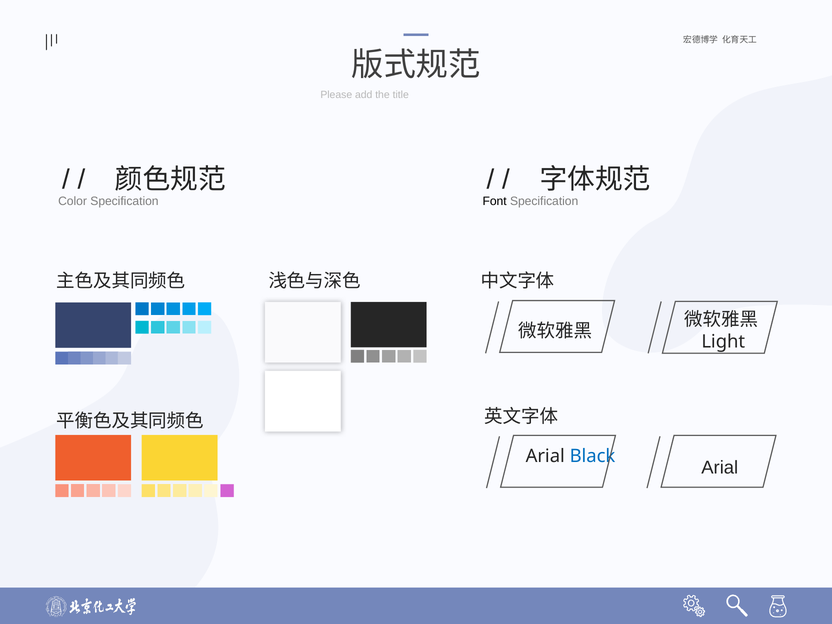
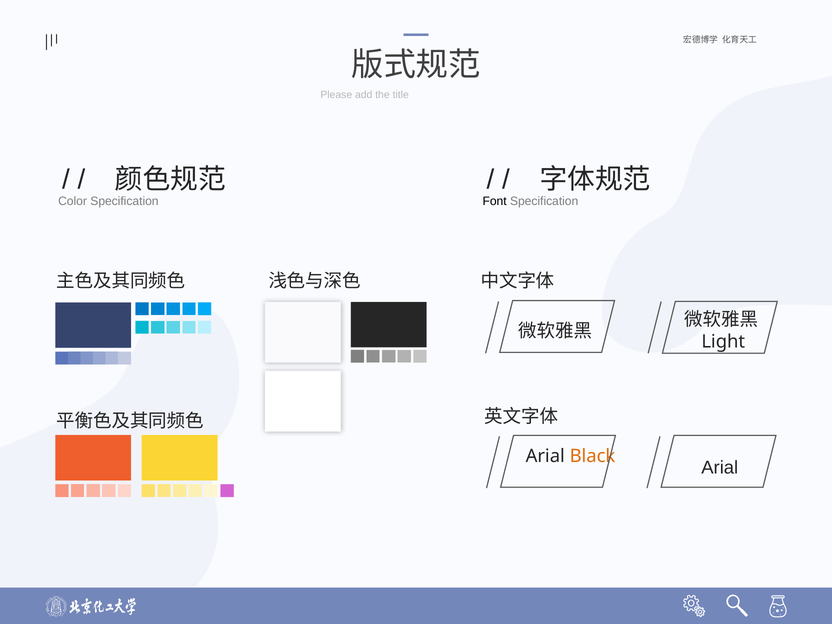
Black colour: blue -> orange (592, 456)
